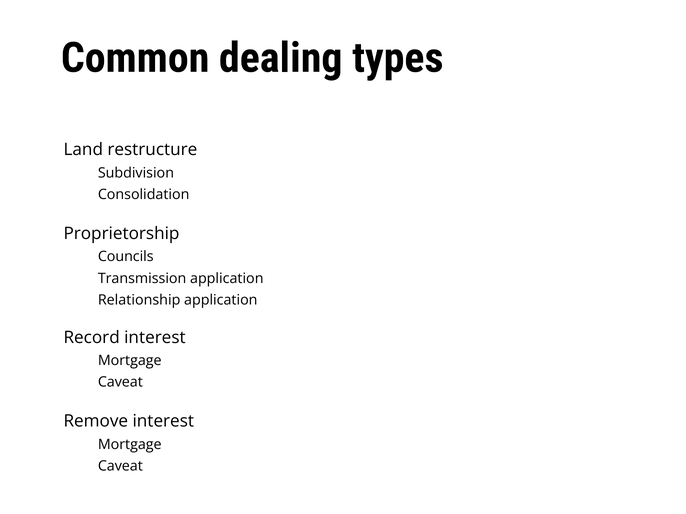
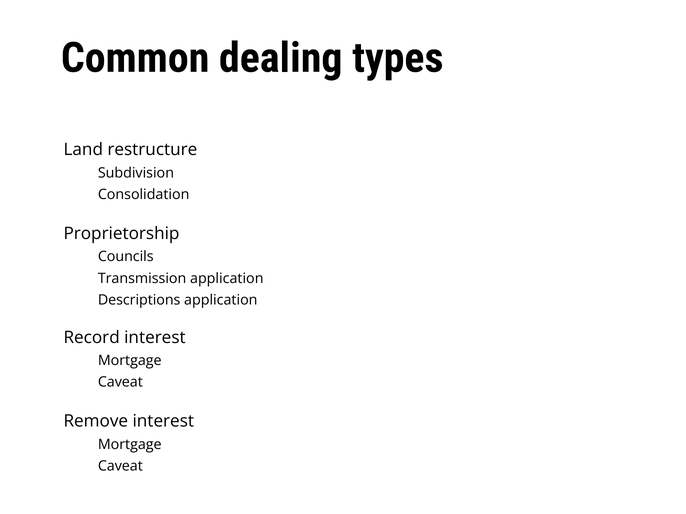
Relationship: Relationship -> Descriptions (139, 300)
